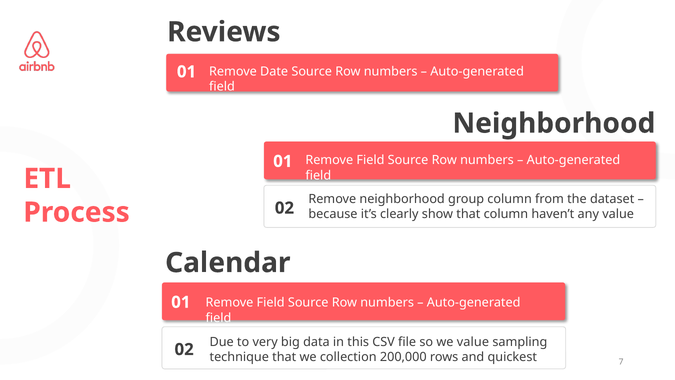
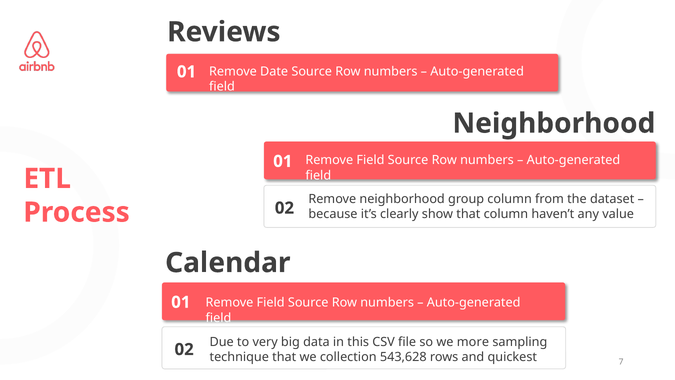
we value: value -> more (473, 342)
200,000: 200,000 -> 543,628 (403, 357)
